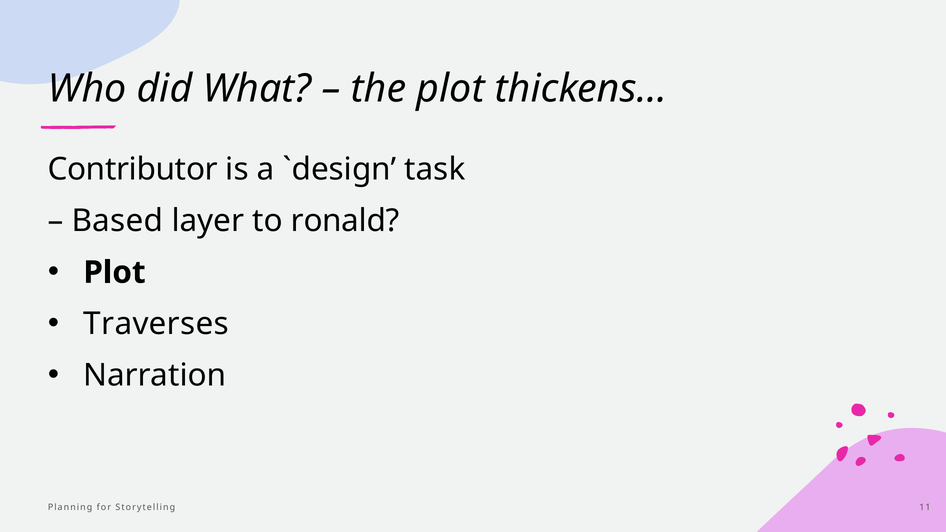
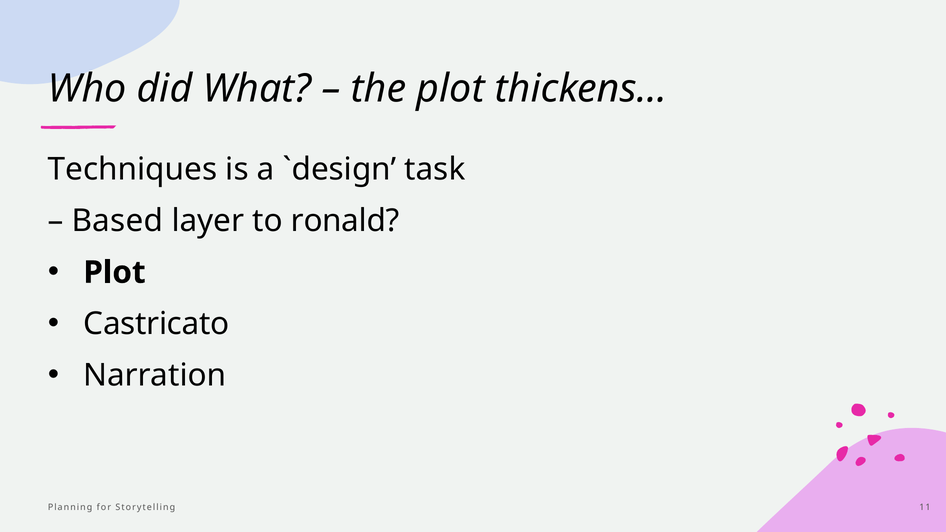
Contributor: Contributor -> Techniques (133, 169)
Traverses: Traverses -> Castricato (156, 324)
